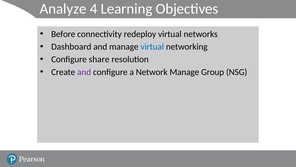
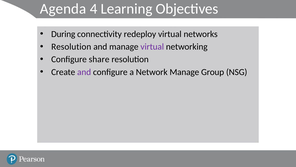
Analyze: Analyze -> Agenda (63, 9)
Before: Before -> During (63, 34)
Dashboard: Dashboard -> Resolution (71, 47)
virtual colour: blue -> purple (152, 47)
